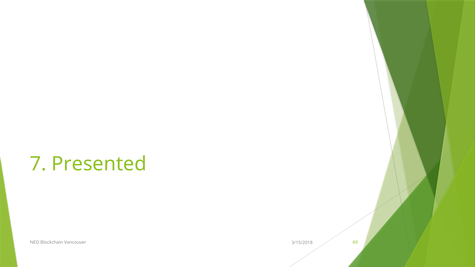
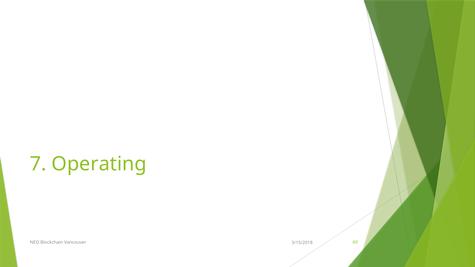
Presented: Presented -> Operating (99, 164)
